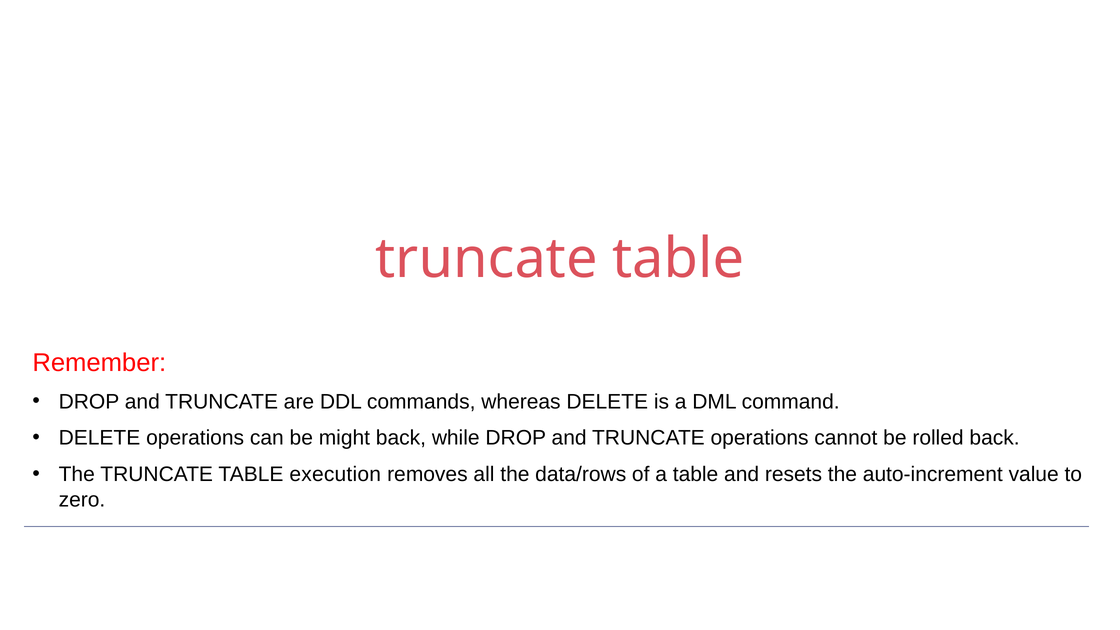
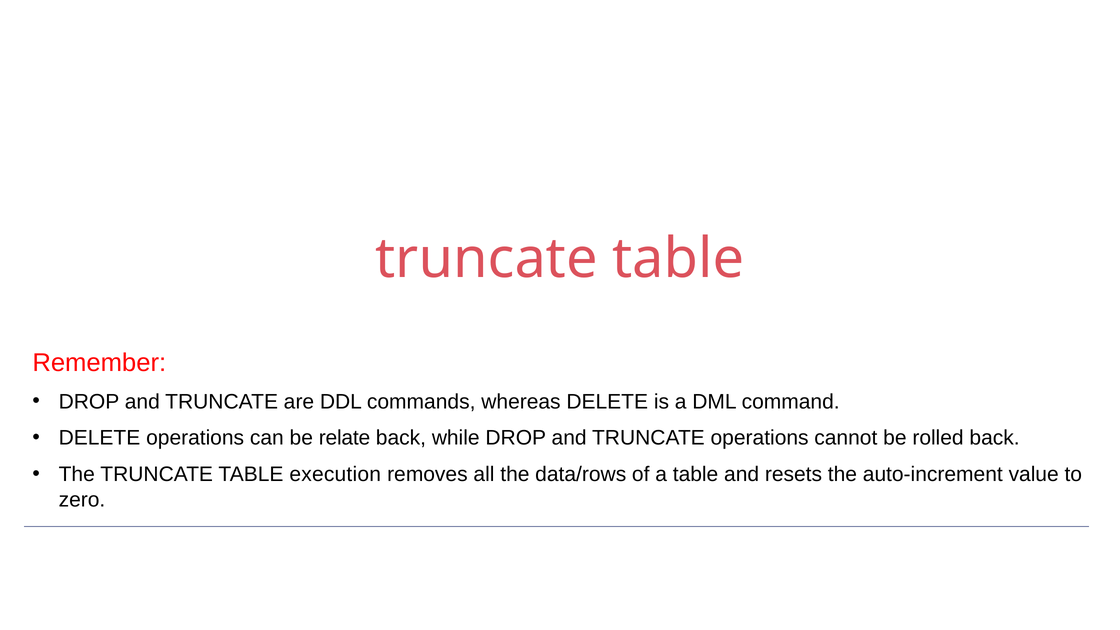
might: might -> relate (344, 438)
